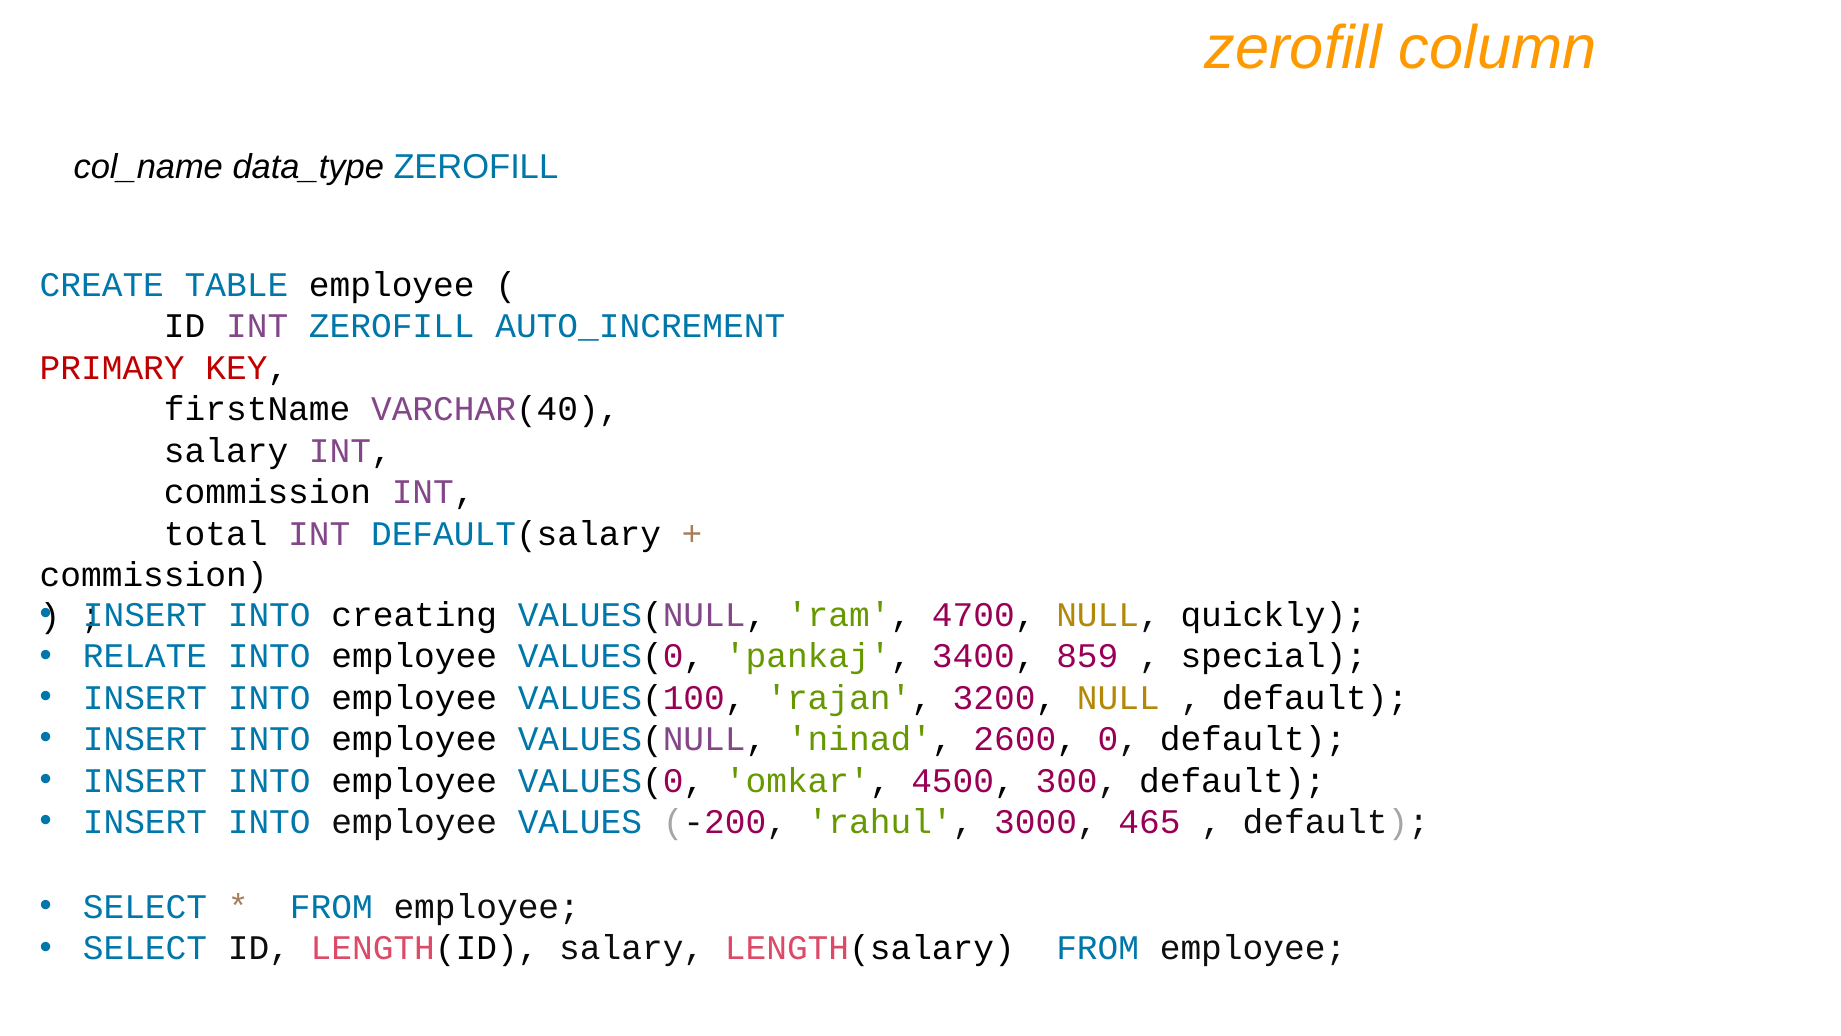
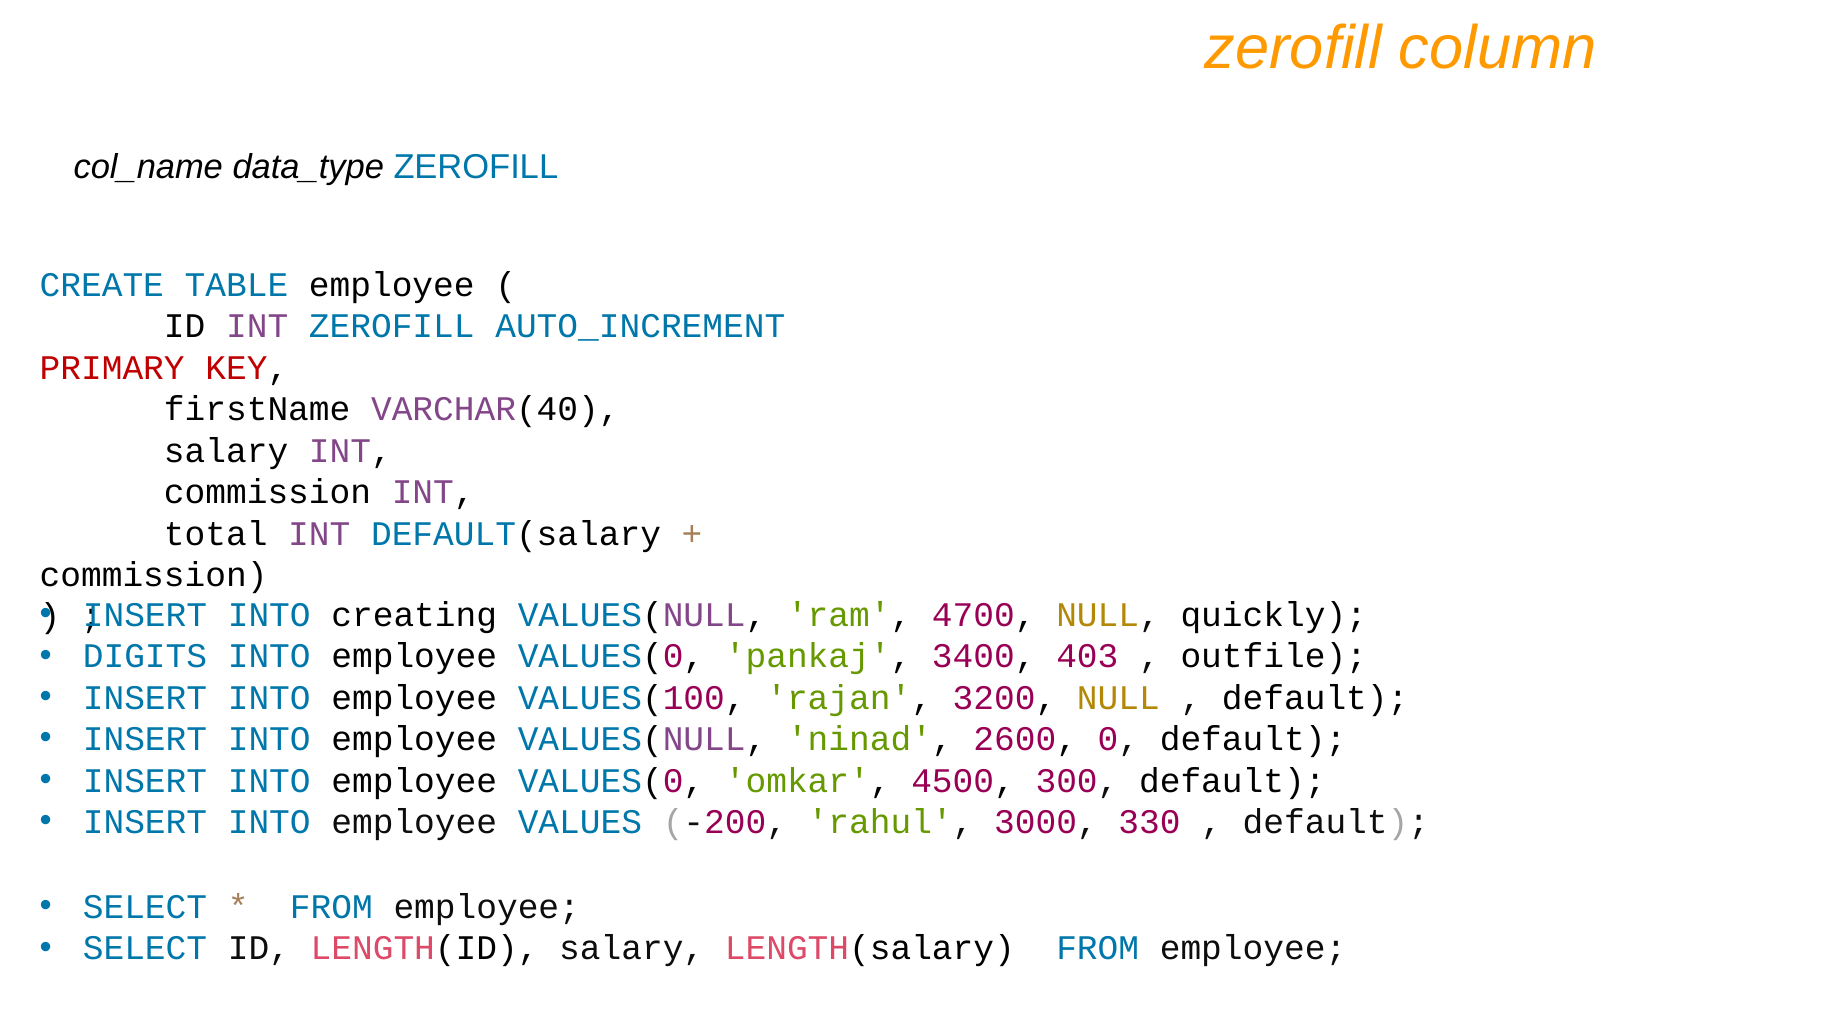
RELATE: RELATE -> DIGITS (145, 656)
859: 859 -> 403 (1087, 656)
special: special -> outfile (1274, 656)
465: 465 -> 330 (1149, 822)
